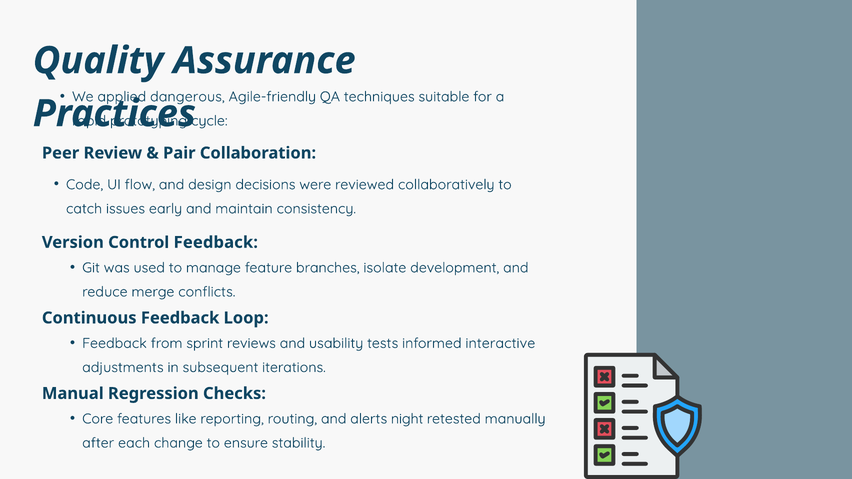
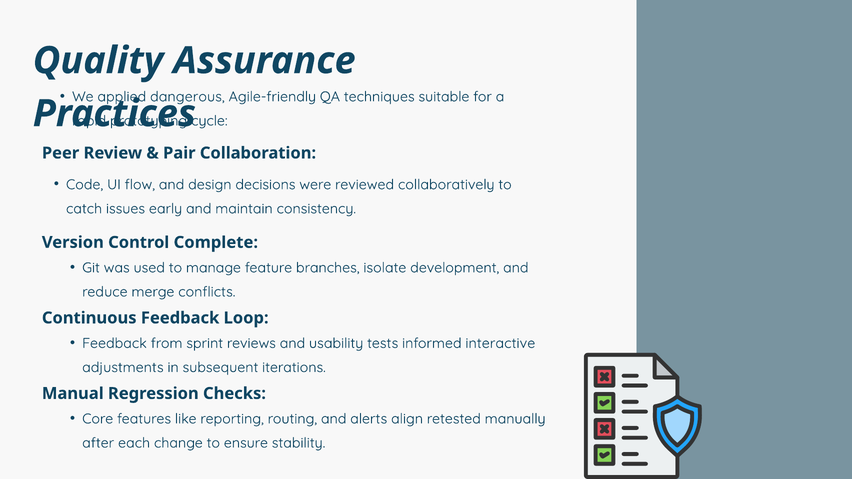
Control Feedback: Feedback -> Complete (216, 243)
night: night -> align (407, 419)
